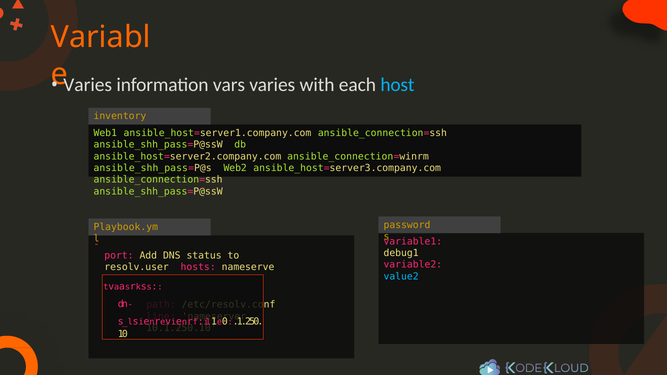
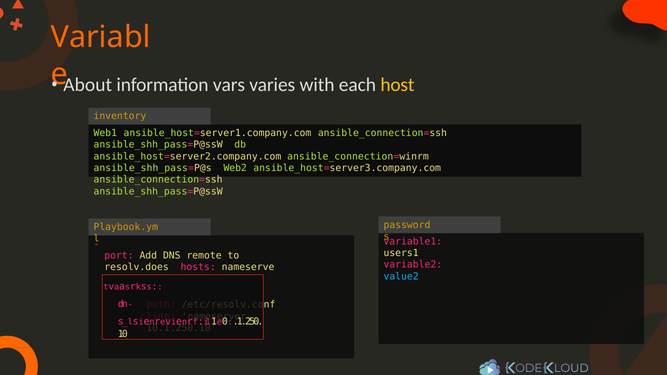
Varies: Varies -> About (88, 85)
host colour: light blue -> yellow (397, 85)
debug1: debug1 -> users1 (401, 253)
status: status -> remote (204, 256)
resolv.user: resolv.user -> resolv.does (137, 267)
